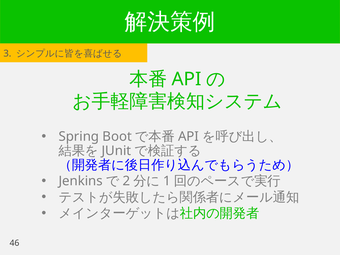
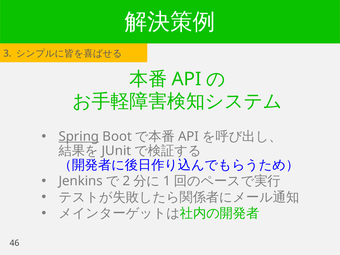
Spring underline: none -> present (79, 136)
